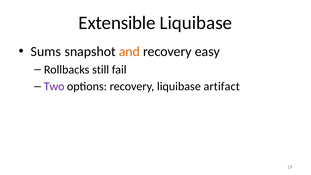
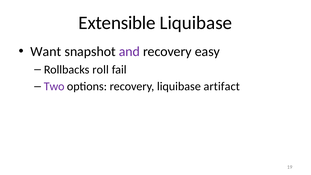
Sums: Sums -> Want (46, 52)
and colour: orange -> purple (129, 52)
still: still -> roll (101, 69)
